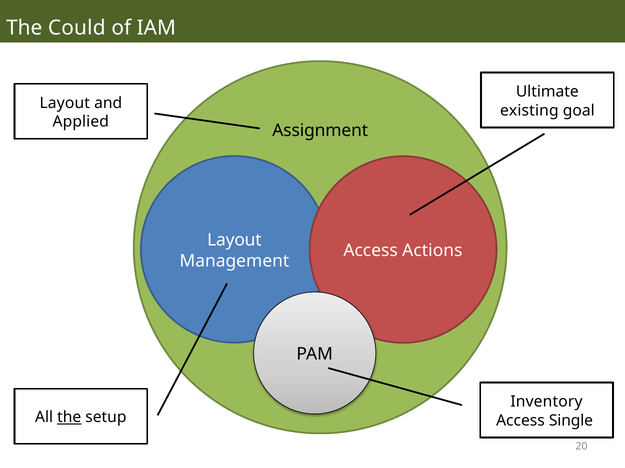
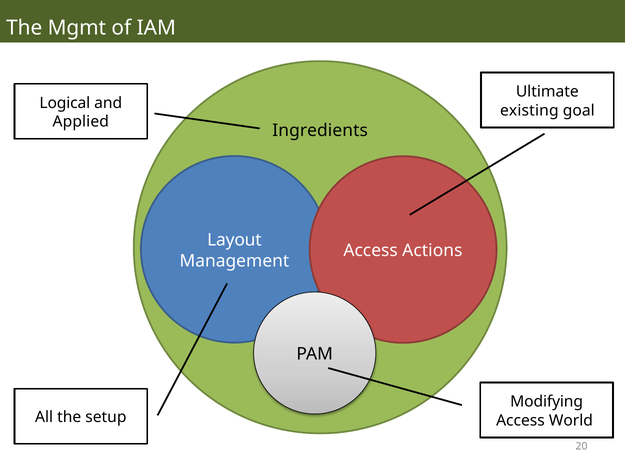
Could: Could -> Mgmt (77, 28)
Layout: Layout -> Logical (65, 103)
Assignment: Assignment -> Ingredients (320, 131)
Inventory: Inventory -> Modifying (547, 402)
the underline: present -> none (69, 418)
Single: Single -> World (571, 421)
